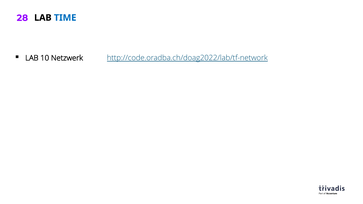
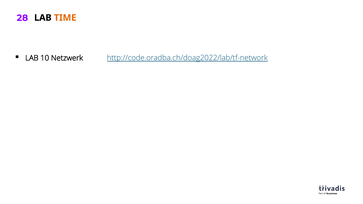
TIME colour: blue -> orange (65, 18)
